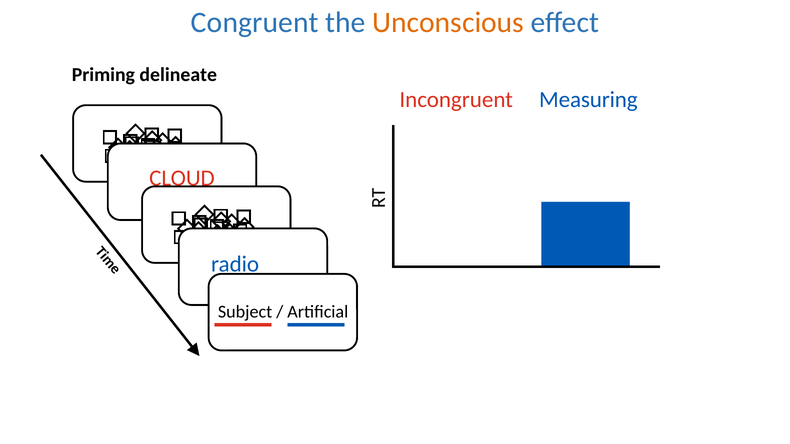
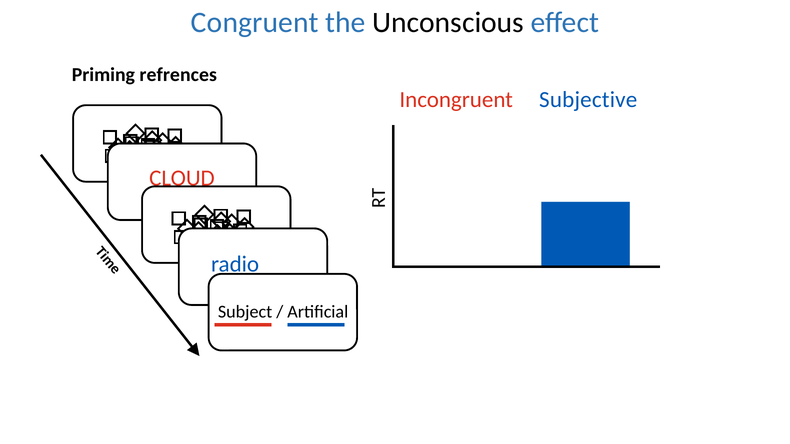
Unconscious colour: orange -> black (448, 23)
delineate: delineate -> refrences (178, 75)
Measuring: Measuring -> Subjective (588, 100)
